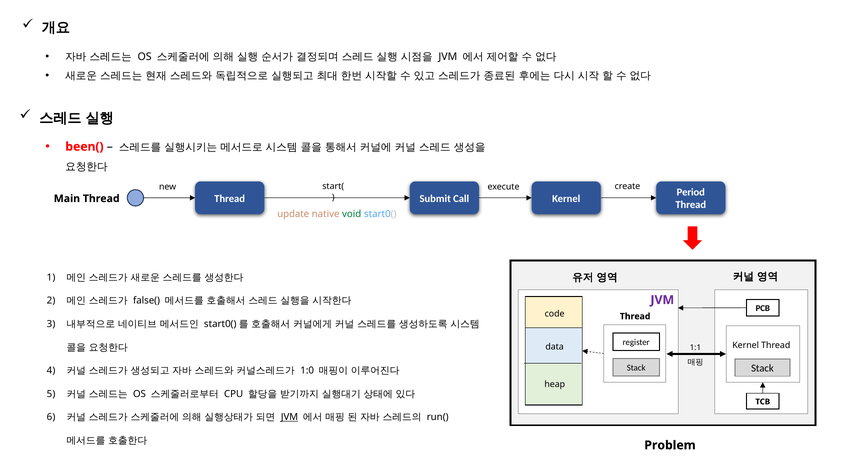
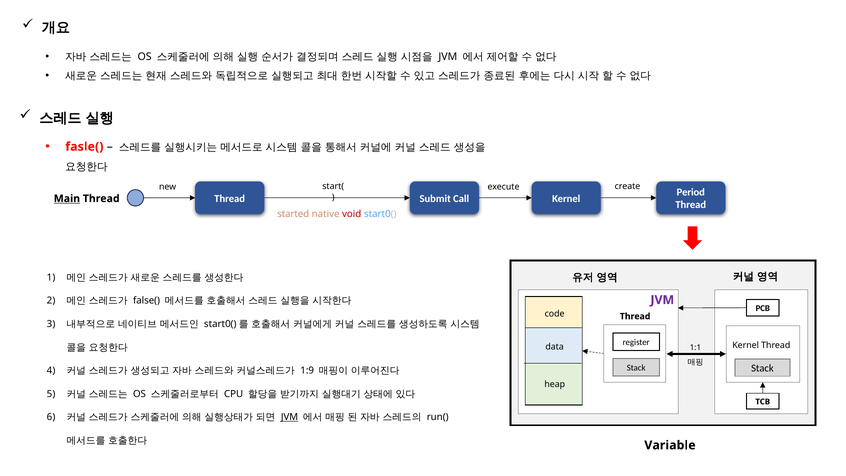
been(: been( -> fasle( (84, 147)
Main underline: none -> present (67, 199)
update: update -> started (293, 214)
void colour: green -> red (352, 214)
1:0: 1:0 -> 1:9 (307, 371)
Problem: Problem -> Variable (670, 445)
